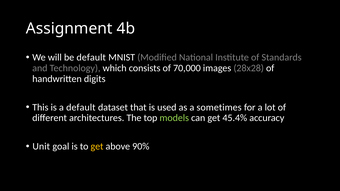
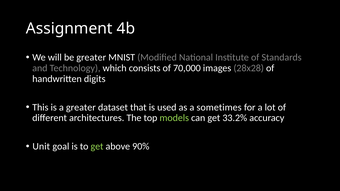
be default: default -> greater (91, 57)
a default: default -> greater (81, 107)
45.4%: 45.4% -> 33.2% (235, 118)
get colour: yellow -> light green (97, 147)
